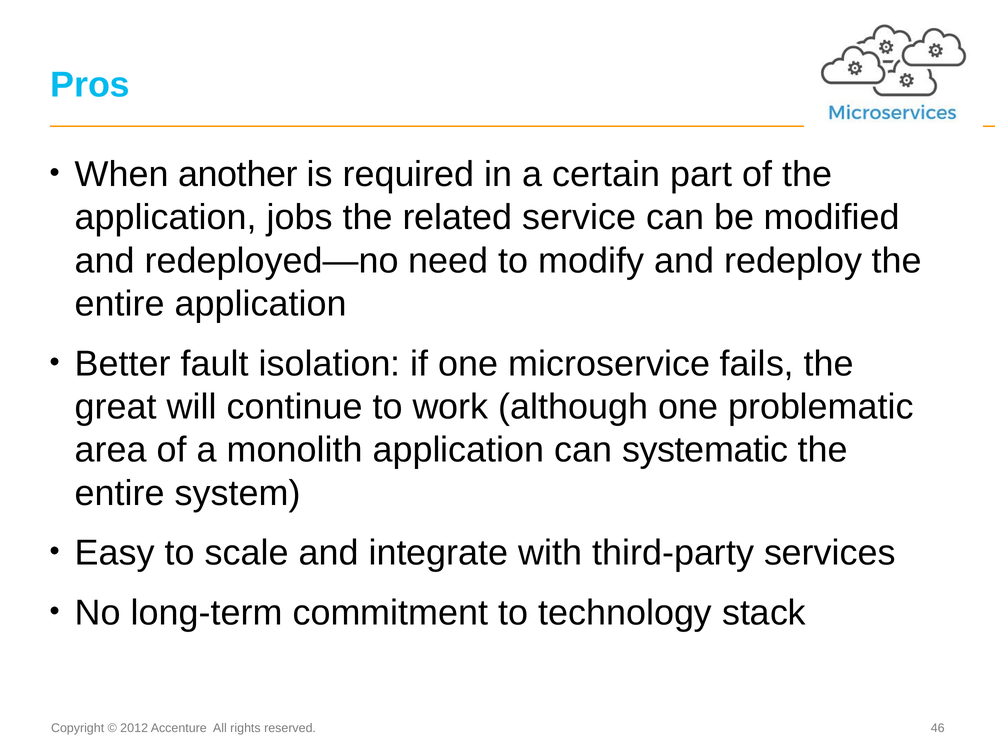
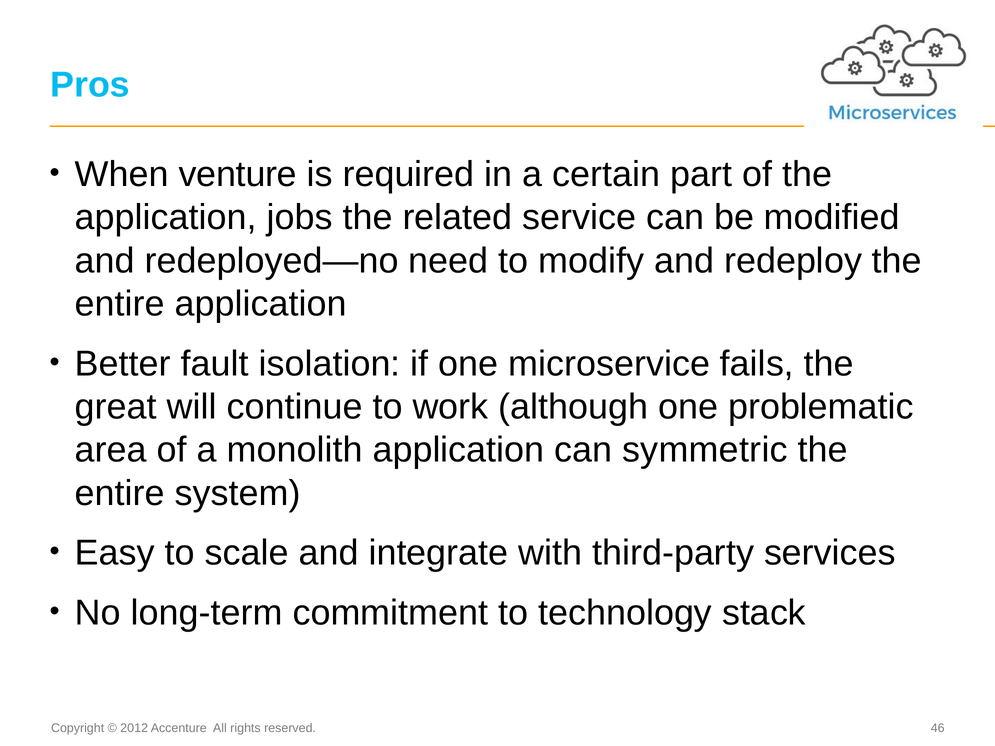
another: another -> venture (238, 174)
systematic: systematic -> symmetric (705, 450)
